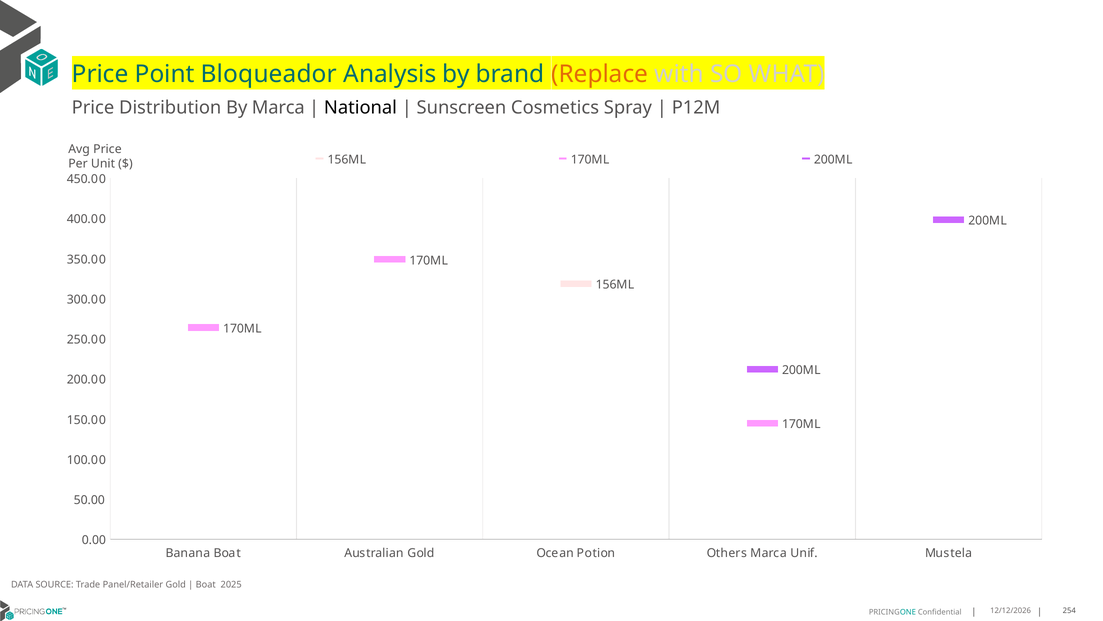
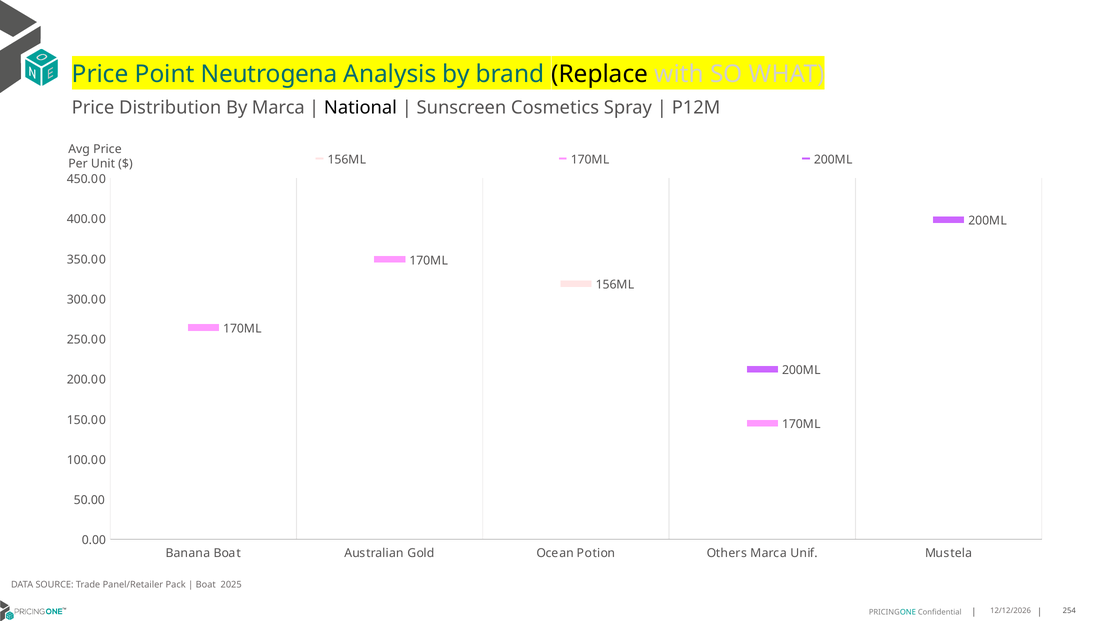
Bloqueador: Bloqueador -> Neutrogena (269, 74)
Replace colour: orange -> black (600, 74)
Panel/Retailer Gold: Gold -> Pack (176, 584)
